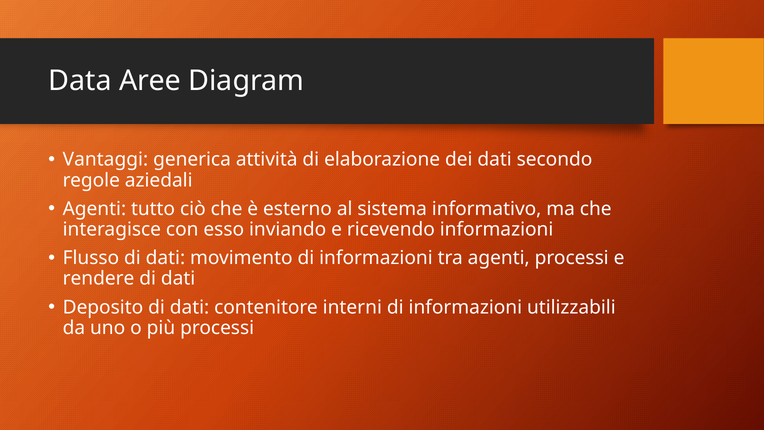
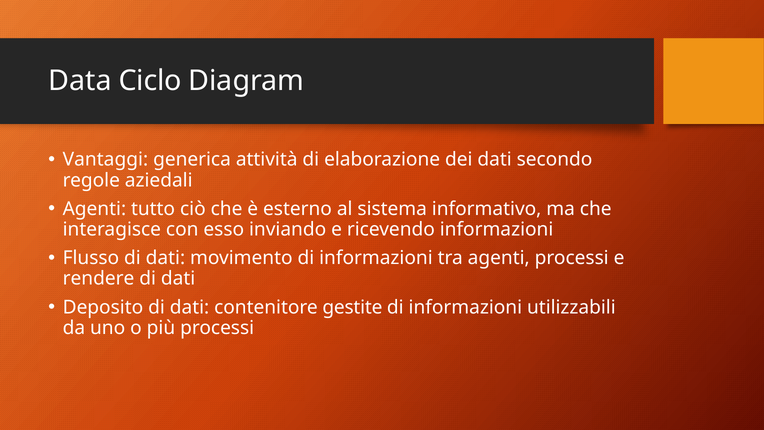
Aree: Aree -> Ciclo (150, 81)
interni: interni -> gestite (352, 307)
